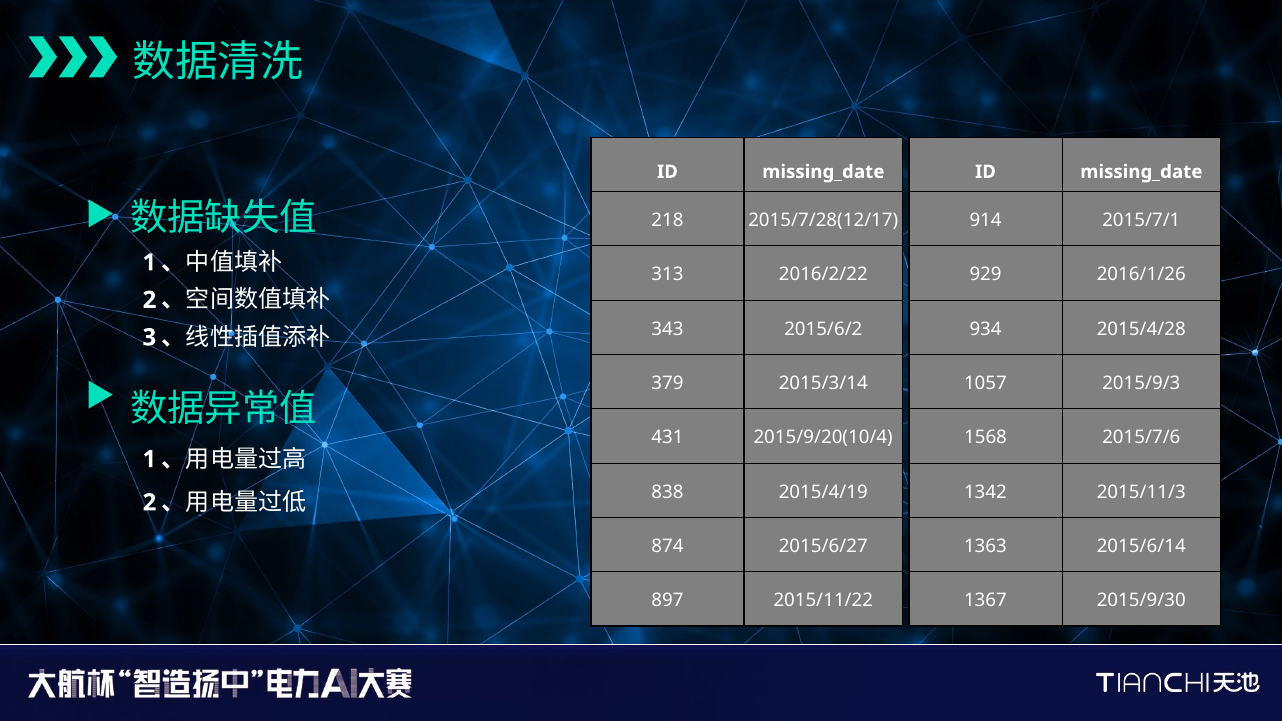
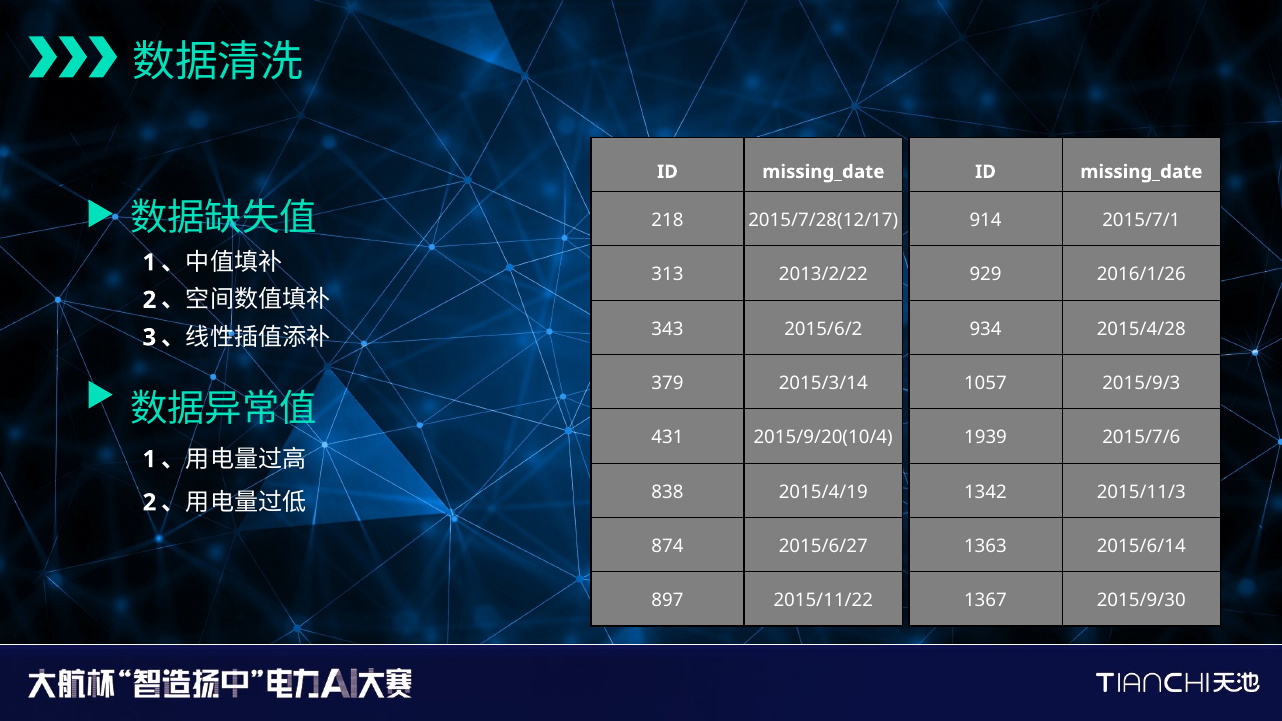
2016/2/22: 2016/2/22 -> 2013/2/22 (823, 275)
1568: 1568 -> 1939 (986, 438)
